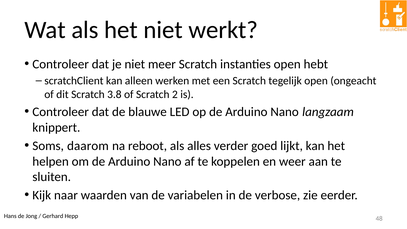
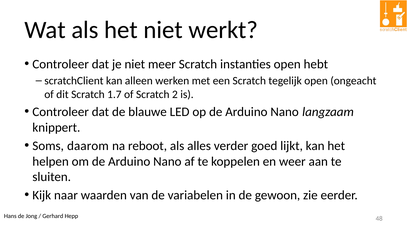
3.8: 3.8 -> 1.7 (114, 94)
verbose: verbose -> gewoon (278, 195)
